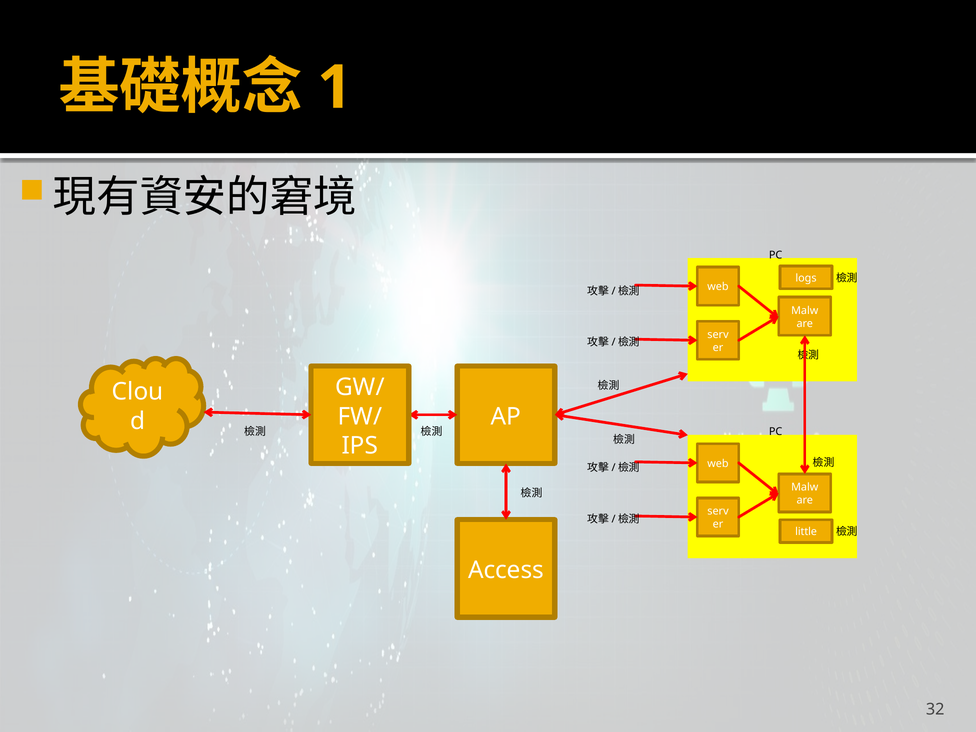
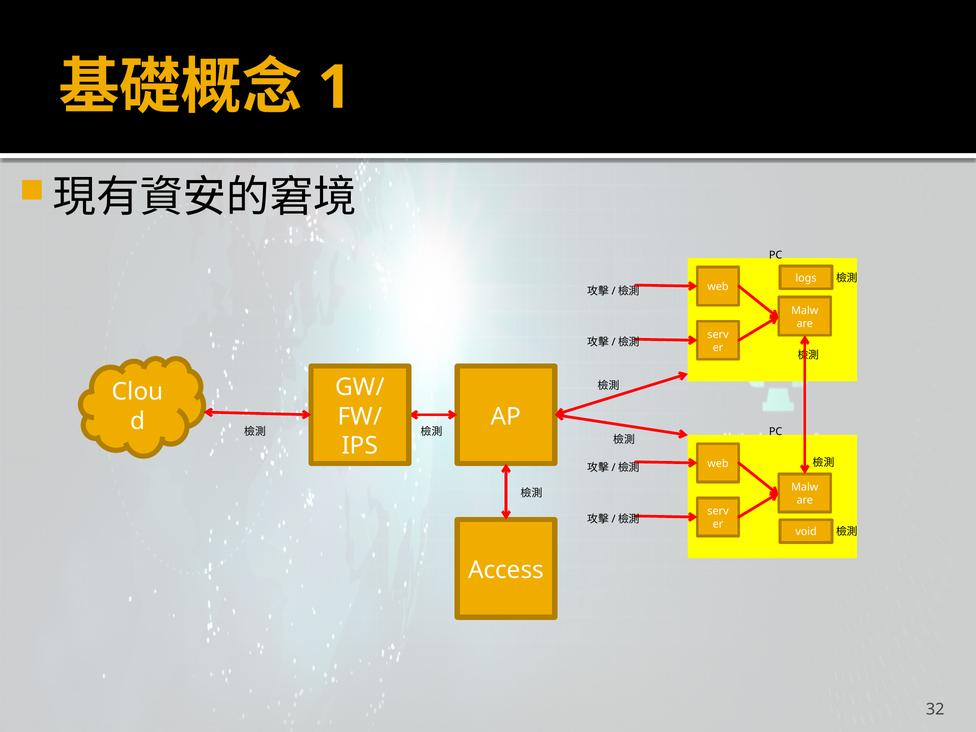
little: little -> void (806, 532)
